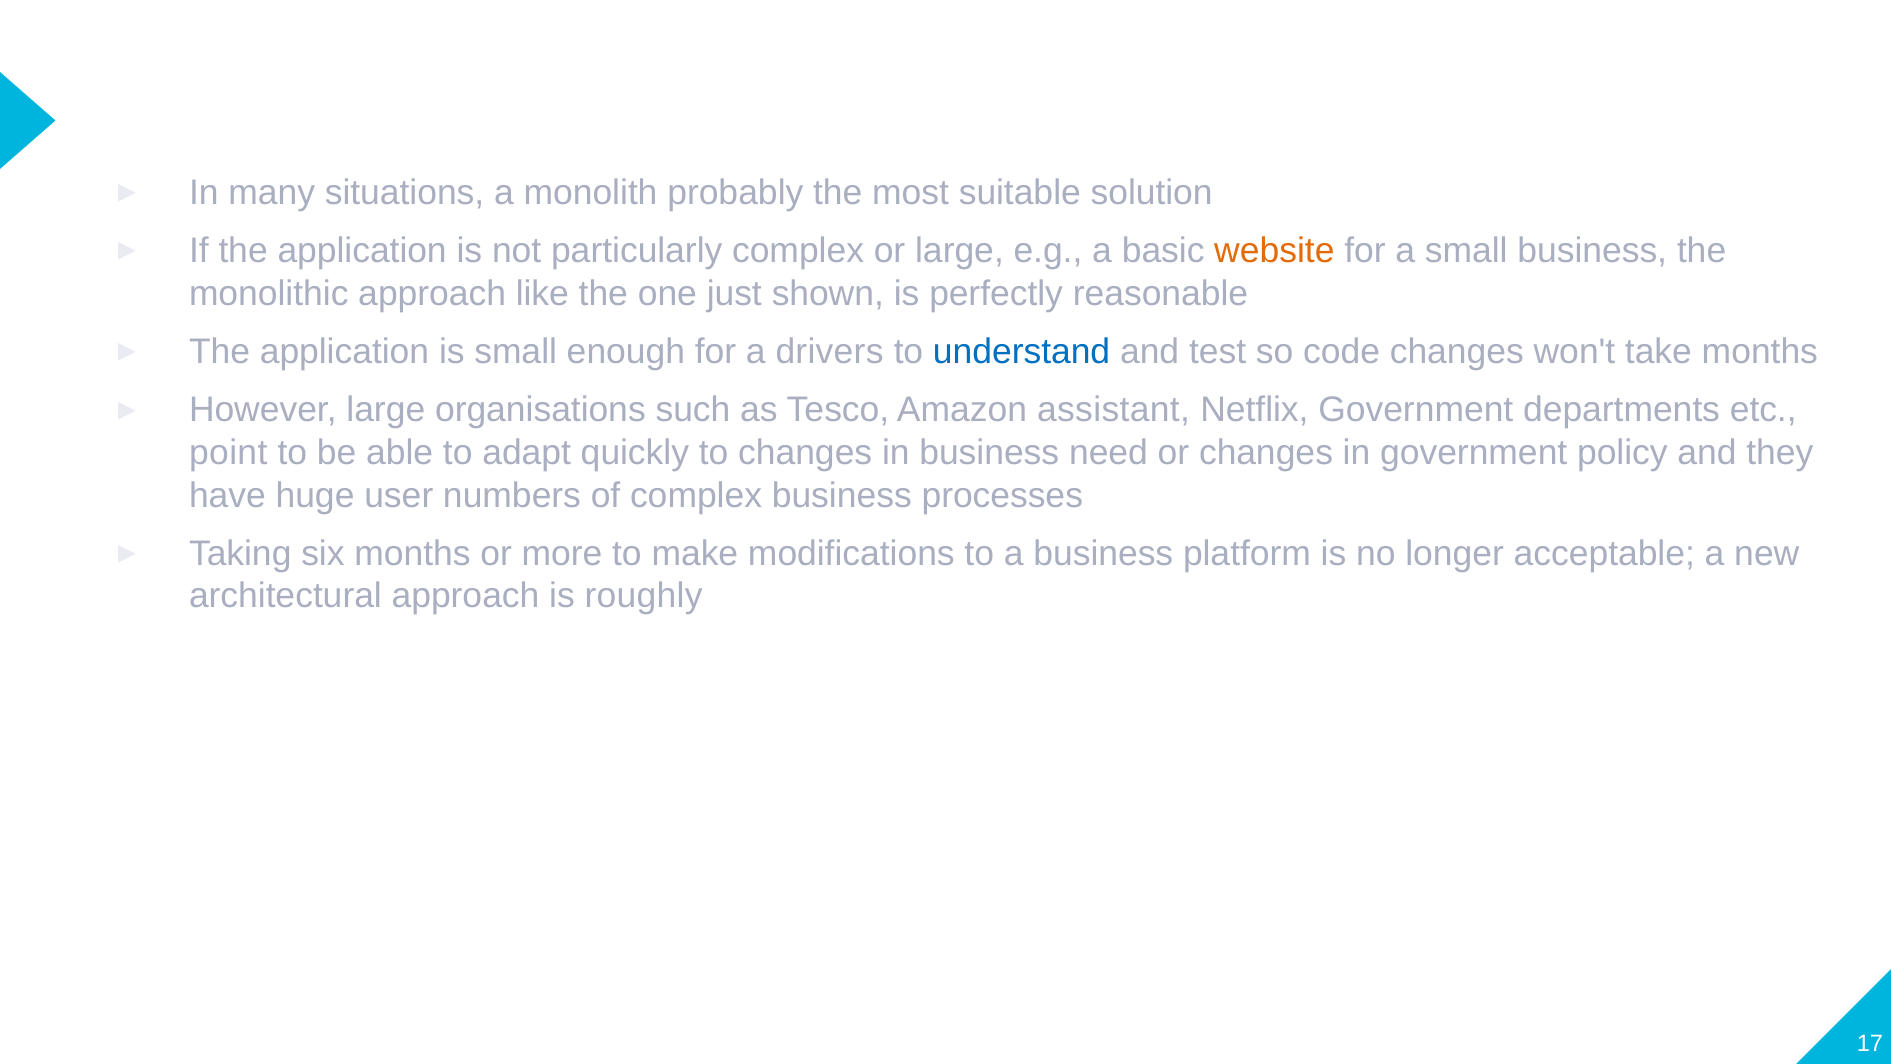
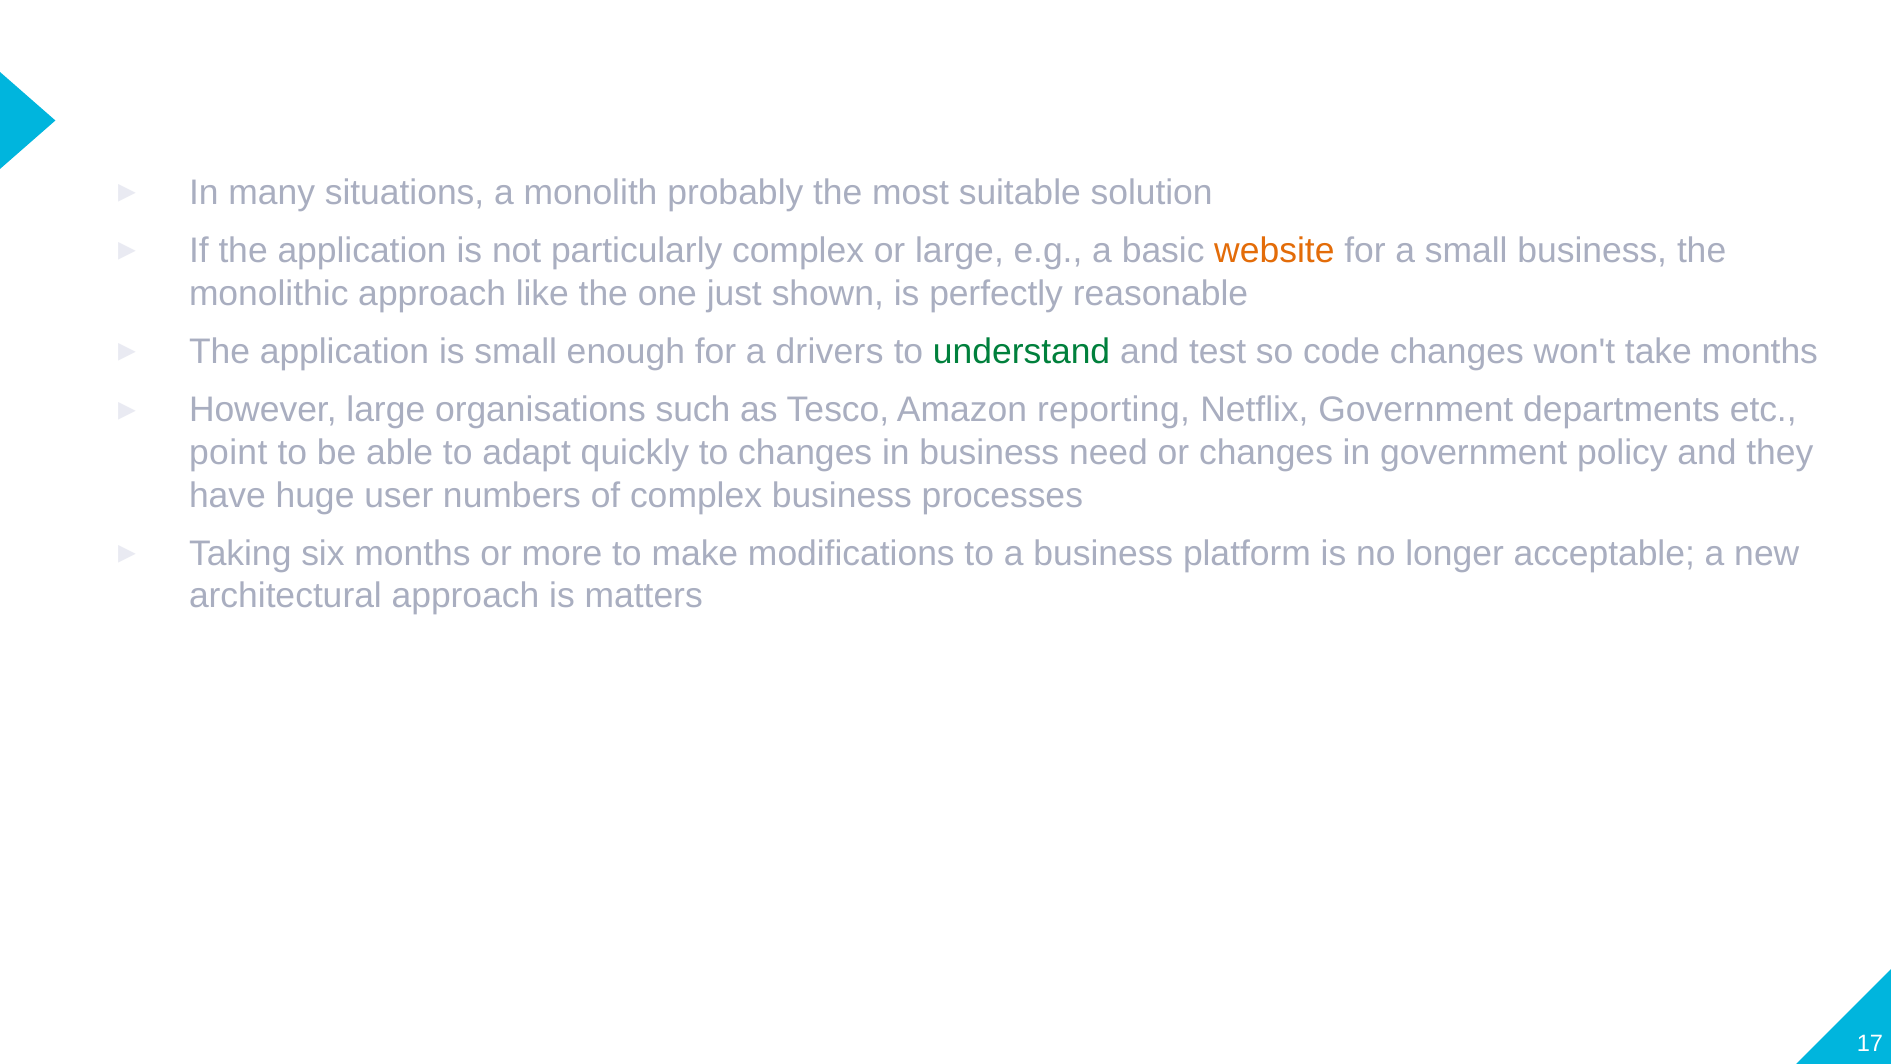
understand colour: blue -> green (1022, 352)
assistant: assistant -> reporting (1113, 410)
roughly: roughly -> matters (644, 596)
